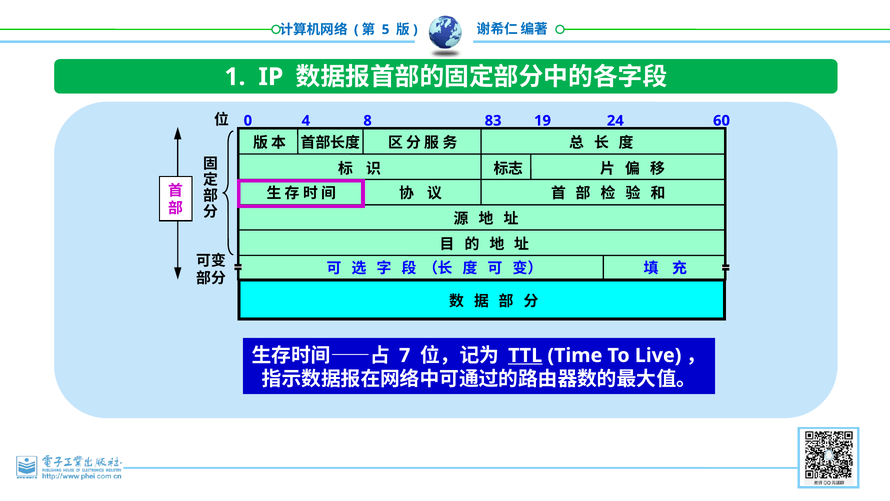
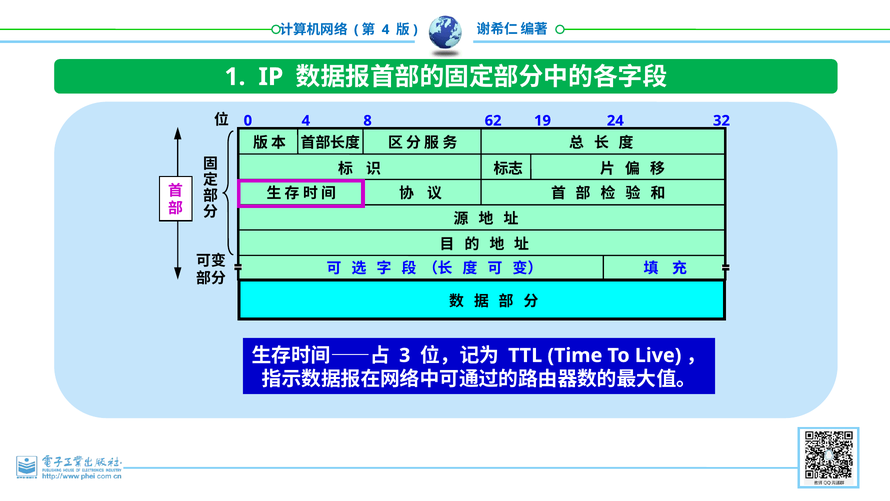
5: 5 -> 4 (386, 30)
83: 83 -> 62 (493, 121)
60: 60 -> 32 (722, 121)
7: 7 -> 3 (405, 355)
TTL underline: present -> none (525, 355)
